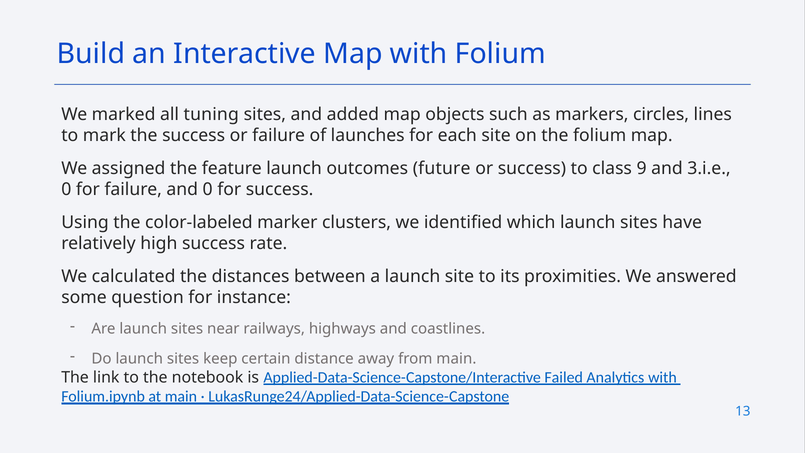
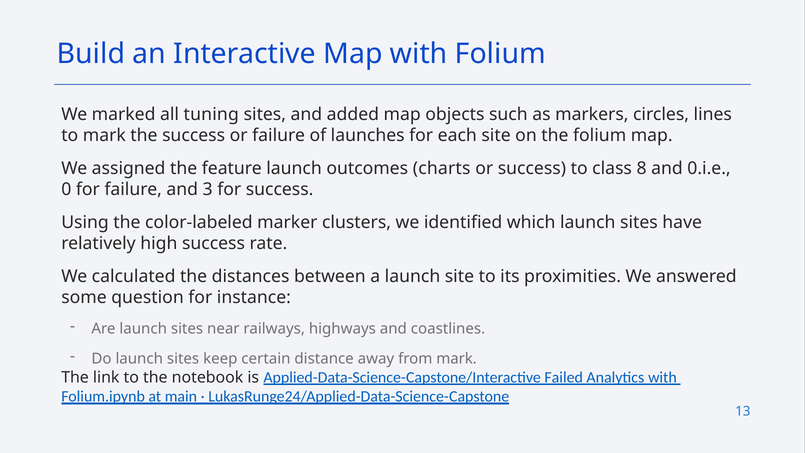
future: future -> charts (442, 168)
9: 9 -> 8 (642, 168)
3.i.e: 3.i.e -> 0.i.e (709, 168)
and 0: 0 -> 3 (208, 189)
from main: main -> mark (457, 358)
